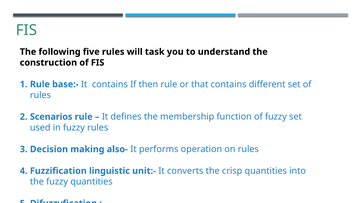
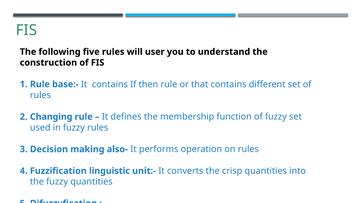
task: task -> user (155, 52)
Scenarios: Scenarios -> Changing (51, 117)
